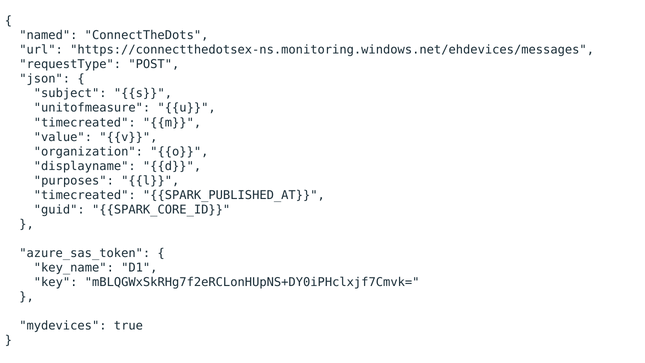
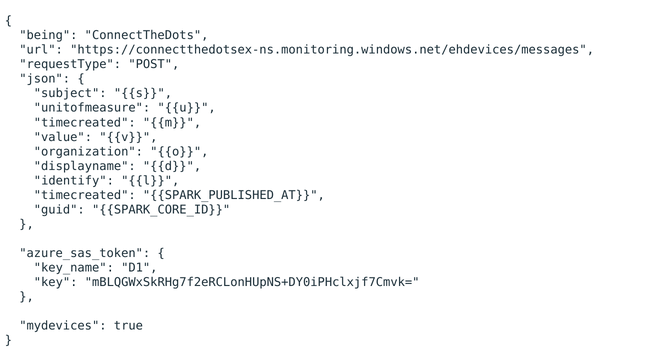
named: named -> being (48, 35)
purposes: purposes -> identify (74, 180)
